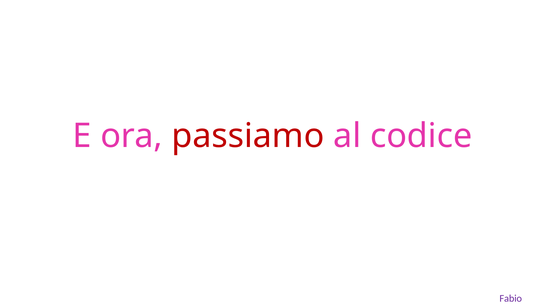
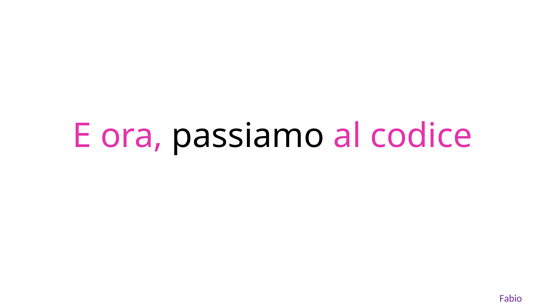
passiamo colour: red -> black (248, 136)
